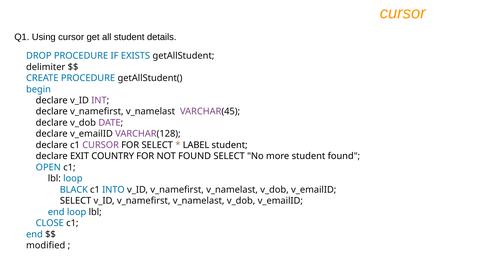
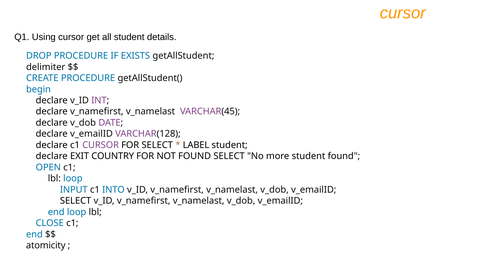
BLACK: BLACK -> INPUT (74, 190)
modified: modified -> atomicity (46, 246)
